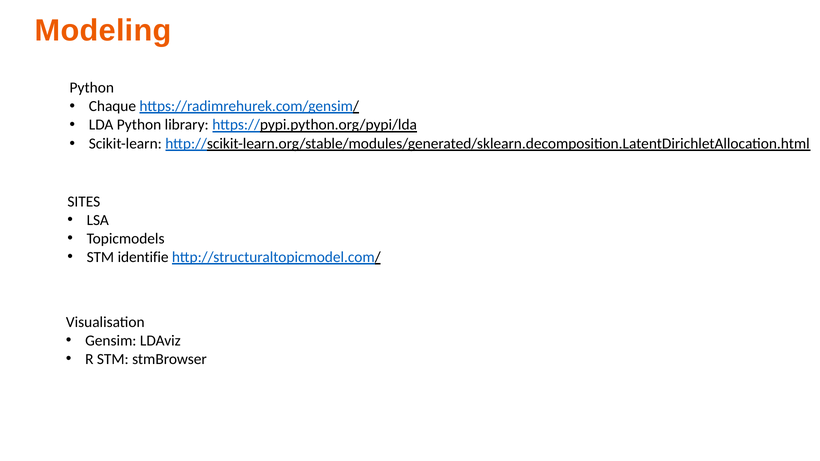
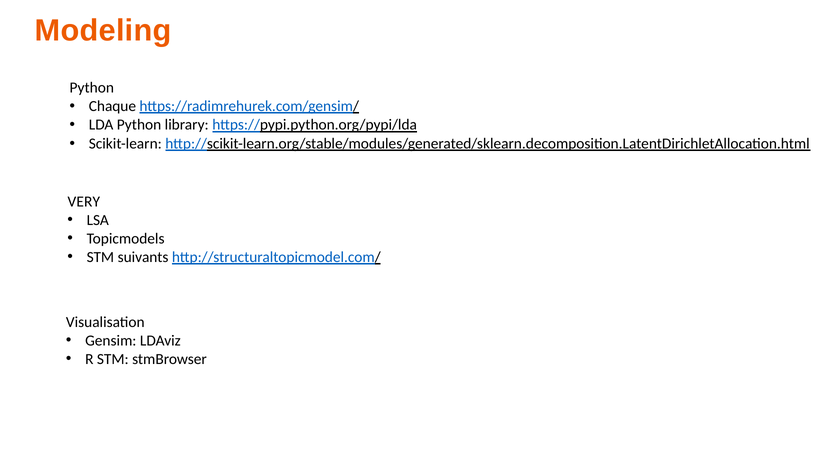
SITES: SITES -> VERY (84, 202)
identifie: identifie -> suivants (143, 257)
